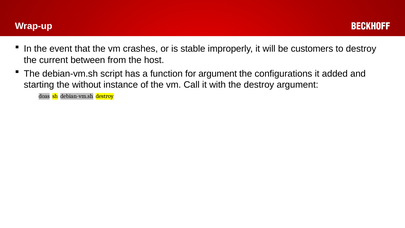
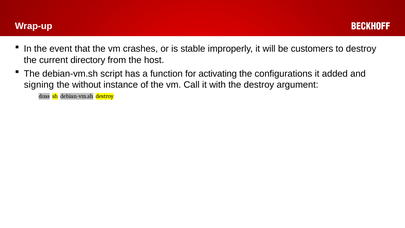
between: between -> directory (88, 60)
for argument: argument -> activating (218, 74)
starting: starting -> signing (39, 85)
